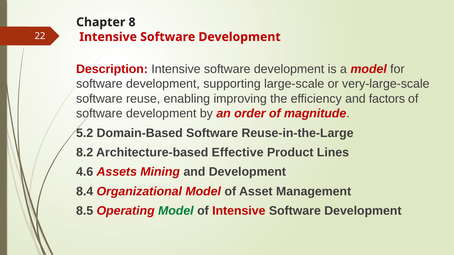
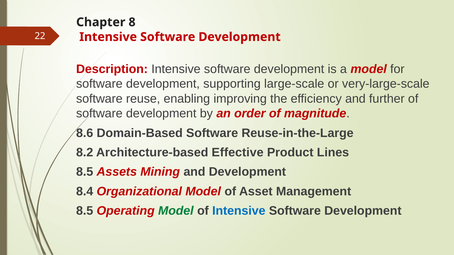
factors: factors -> further (387, 99)
5.2: 5.2 -> 8.6 (85, 133)
4.6: 4.6 -> 8.5 (85, 172)
Intensive colour: red -> blue (239, 211)
